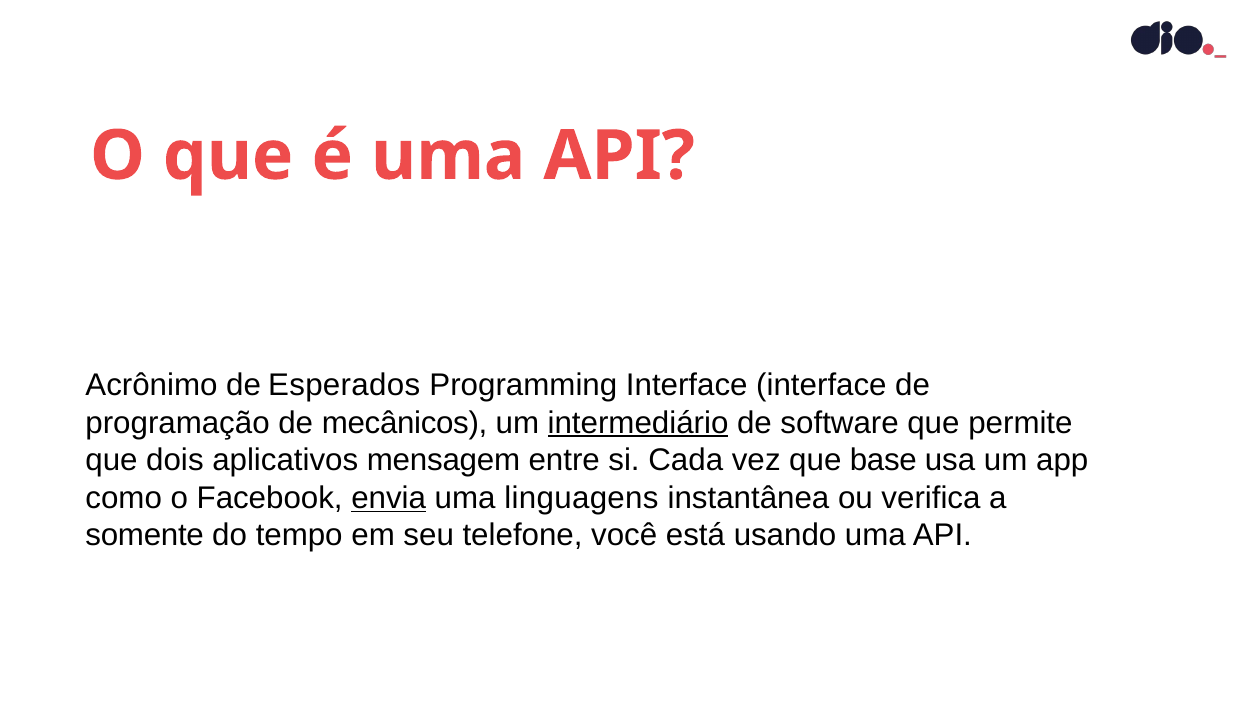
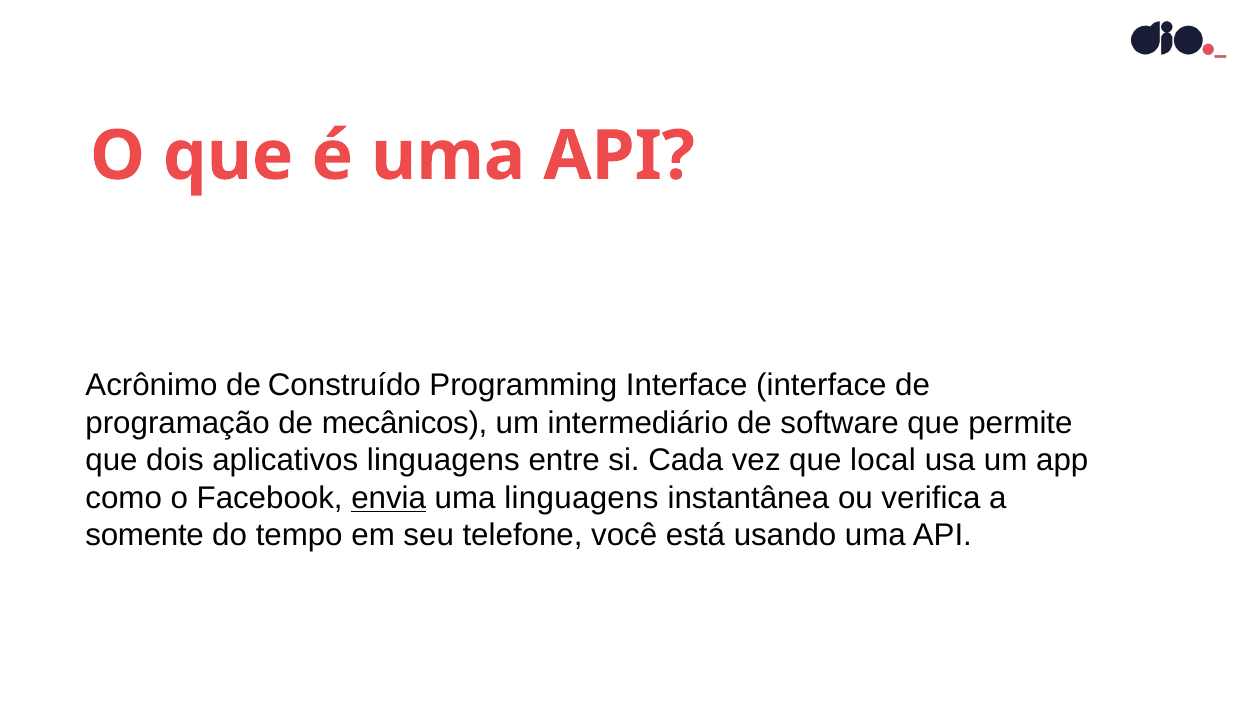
Esperados: Esperados -> Construído (344, 386)
intermediário underline: present -> none (638, 423)
aplicativos mensagem: mensagem -> linguagens (443, 461)
base: base -> local (883, 461)
